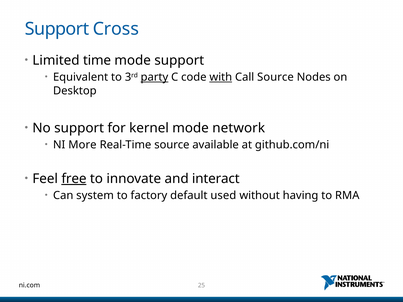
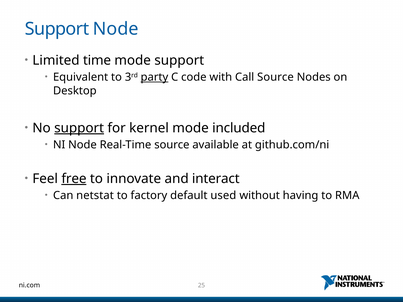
Support Cross: Cross -> Node (116, 29)
with underline: present -> none (221, 77)
support underline: none -> present (79, 128)
network: network -> included (239, 128)
NI More: More -> Node (83, 145)
system: system -> netstat (95, 196)
